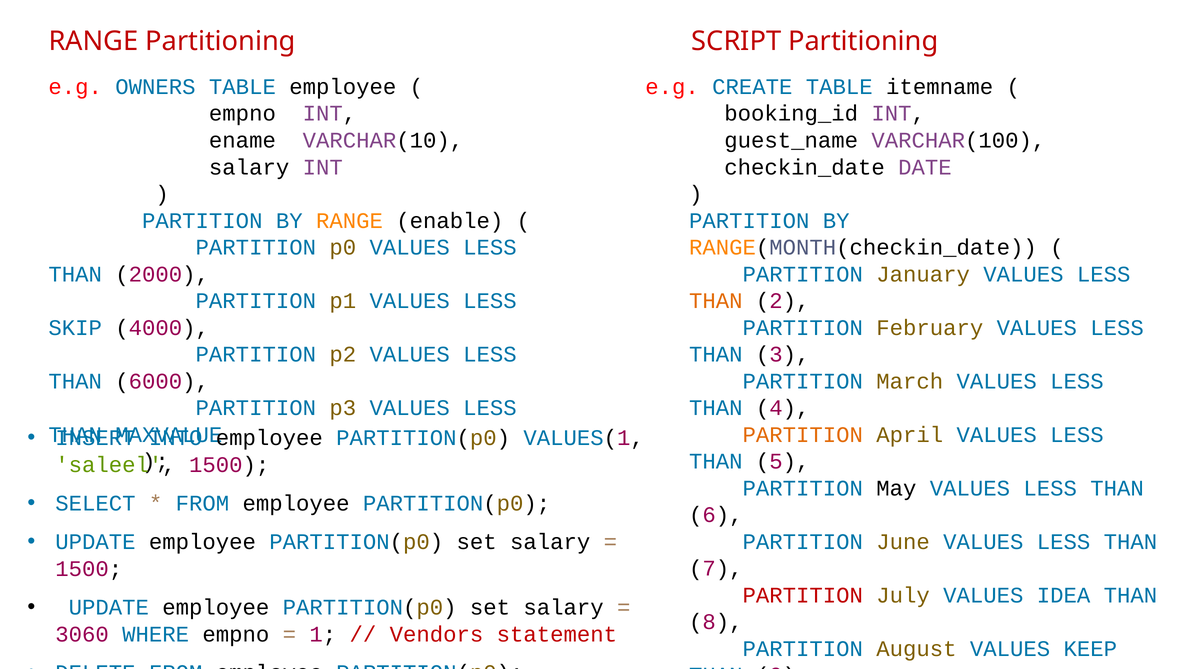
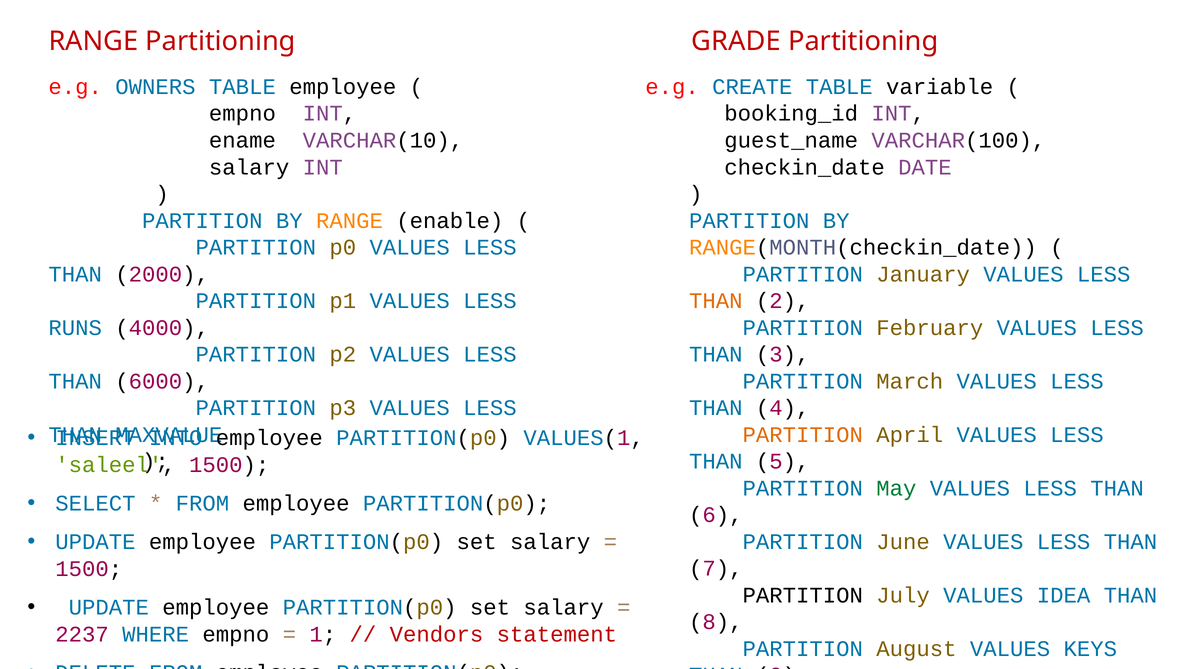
SCRIPT: SCRIPT -> GRADE (736, 41)
itemname: itemname -> variable (940, 87)
SKIP: SKIP -> RUNS (75, 328)
May colour: black -> green (896, 488)
PARTITION colour: red -> black (803, 595)
3060: 3060 -> 2237 (82, 634)
KEEP: KEEP -> KEYS (1090, 649)
